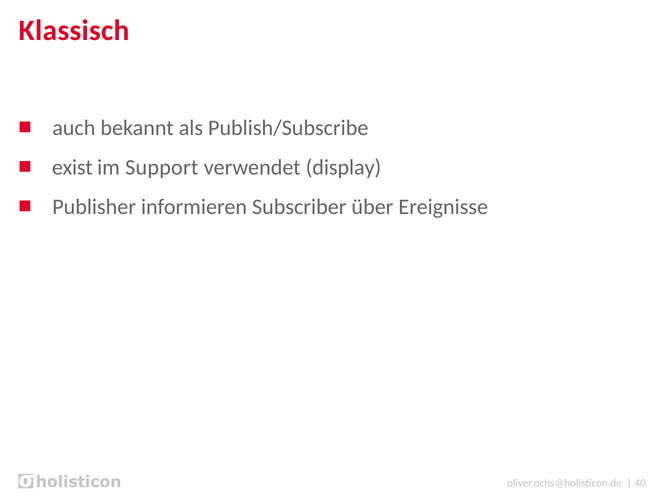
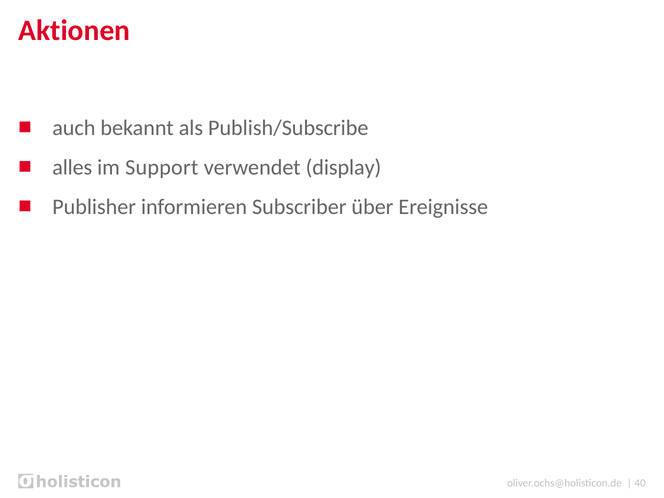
Klassisch: Klassisch -> Aktionen (74, 31)
exist: exist -> alles (72, 167)
